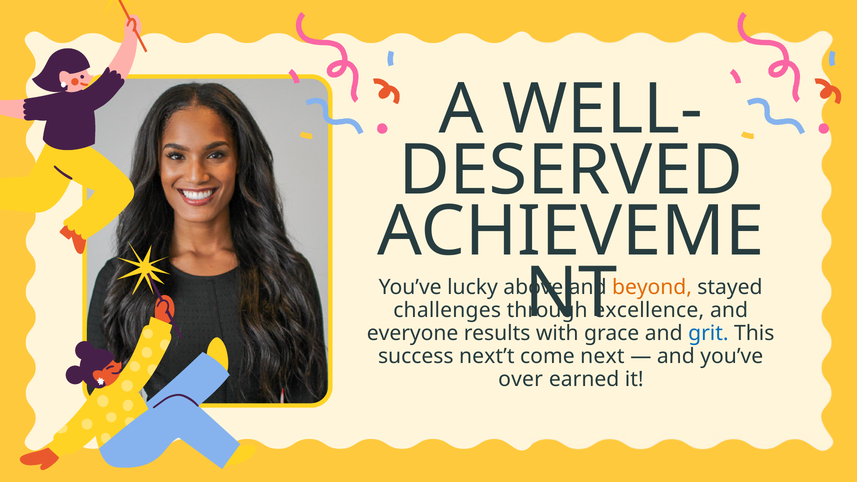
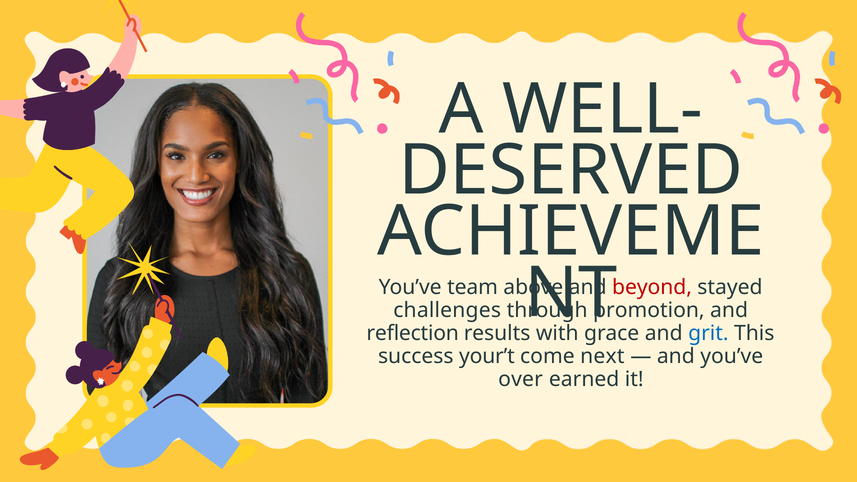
lucky: lucky -> team (473, 287)
beyond colour: orange -> red (652, 287)
excellence: excellence -> promotion (649, 310)
everyone: everyone -> reflection (413, 333)
next’t: next’t -> your’t (487, 356)
